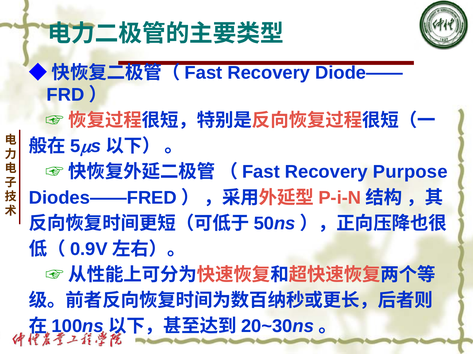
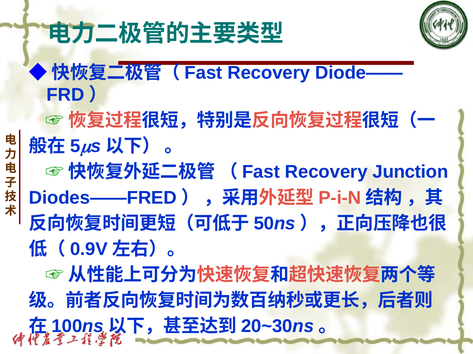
Purpose: Purpose -> Junction (410, 172)
